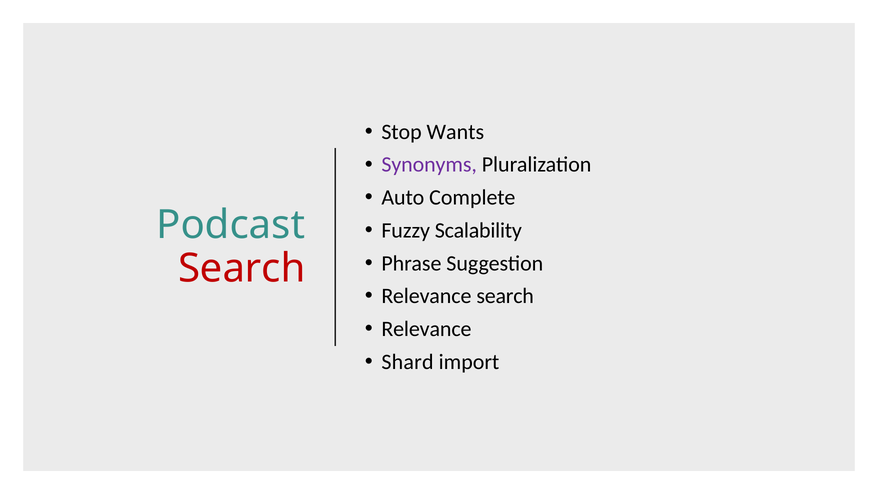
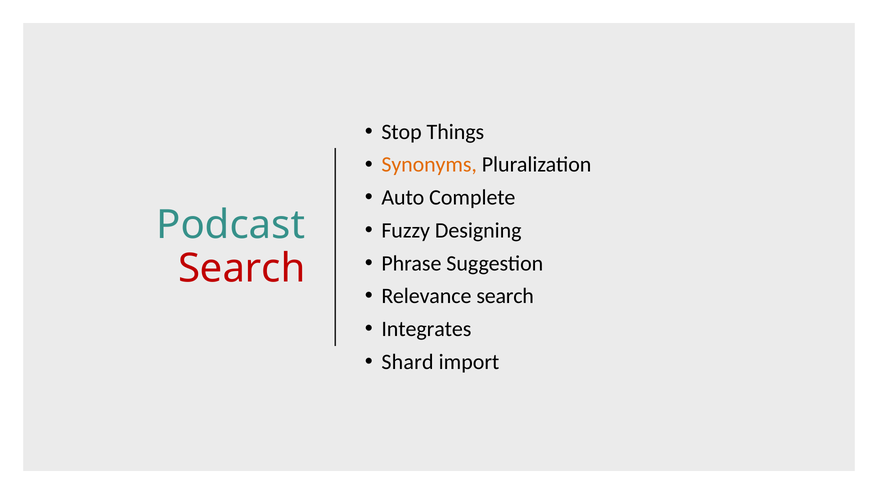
Wants: Wants -> Things (455, 132)
Synonyms colour: purple -> orange (429, 165)
Scalability: Scalability -> Designing (478, 230)
Relevance: Relevance -> Integrates (426, 329)
